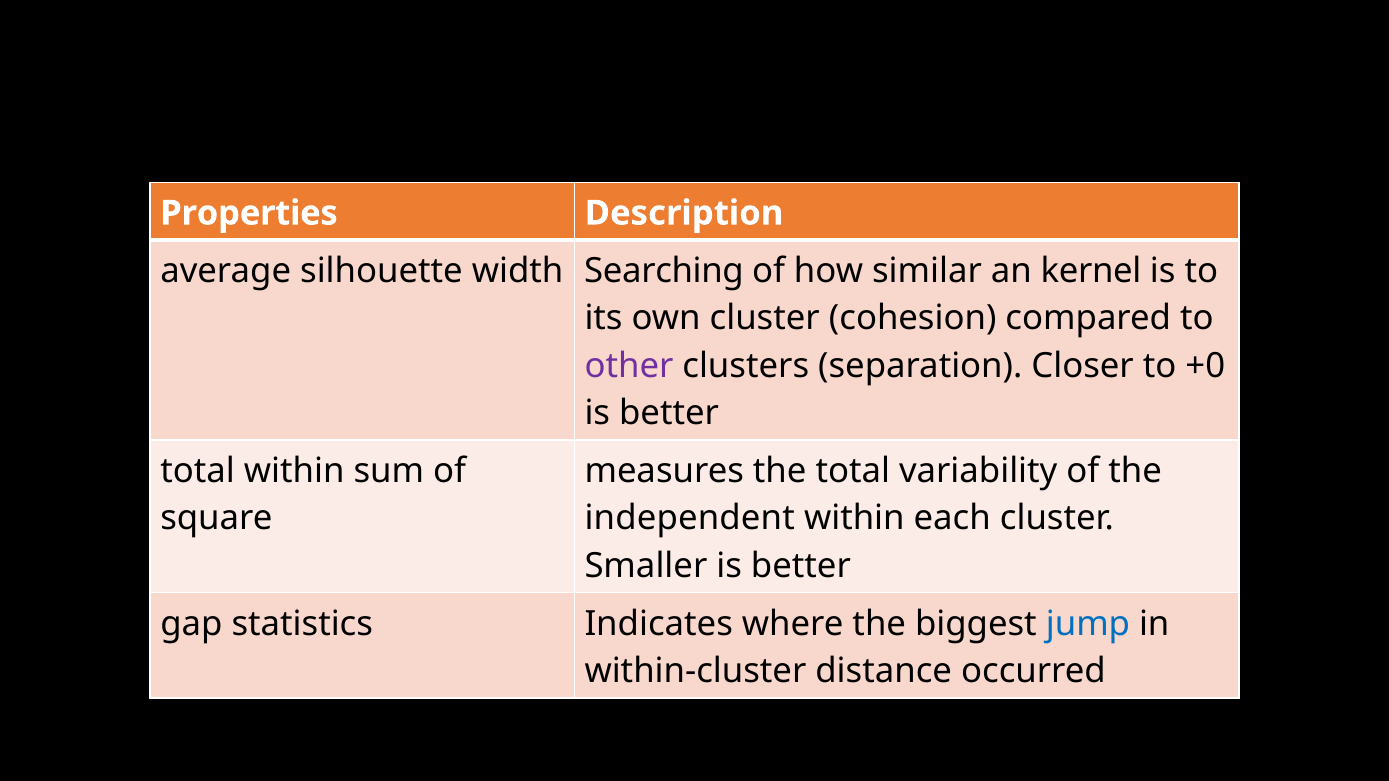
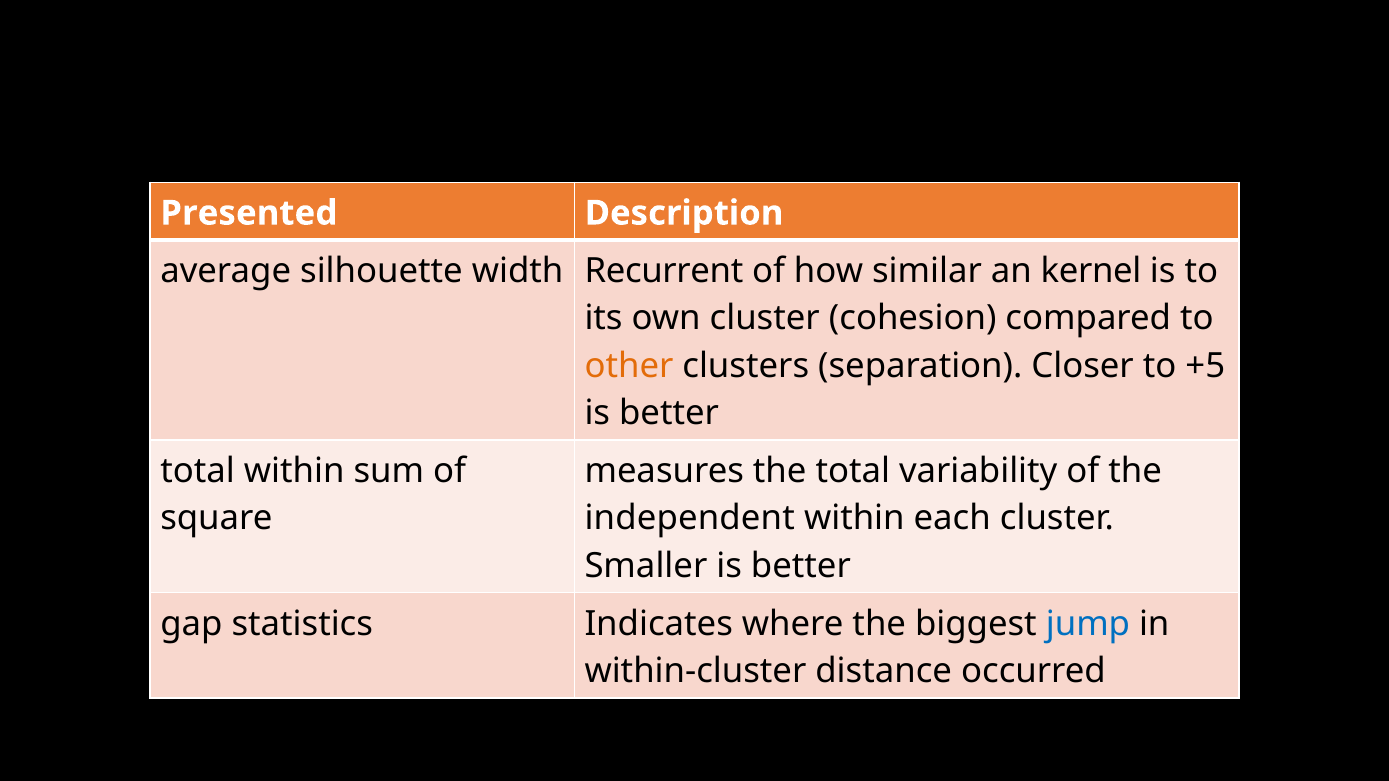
Properties: Properties -> Presented (249, 213)
Searching: Searching -> Recurrent (664, 271)
other colour: purple -> orange (629, 366)
+0: +0 -> +5 (1205, 366)
